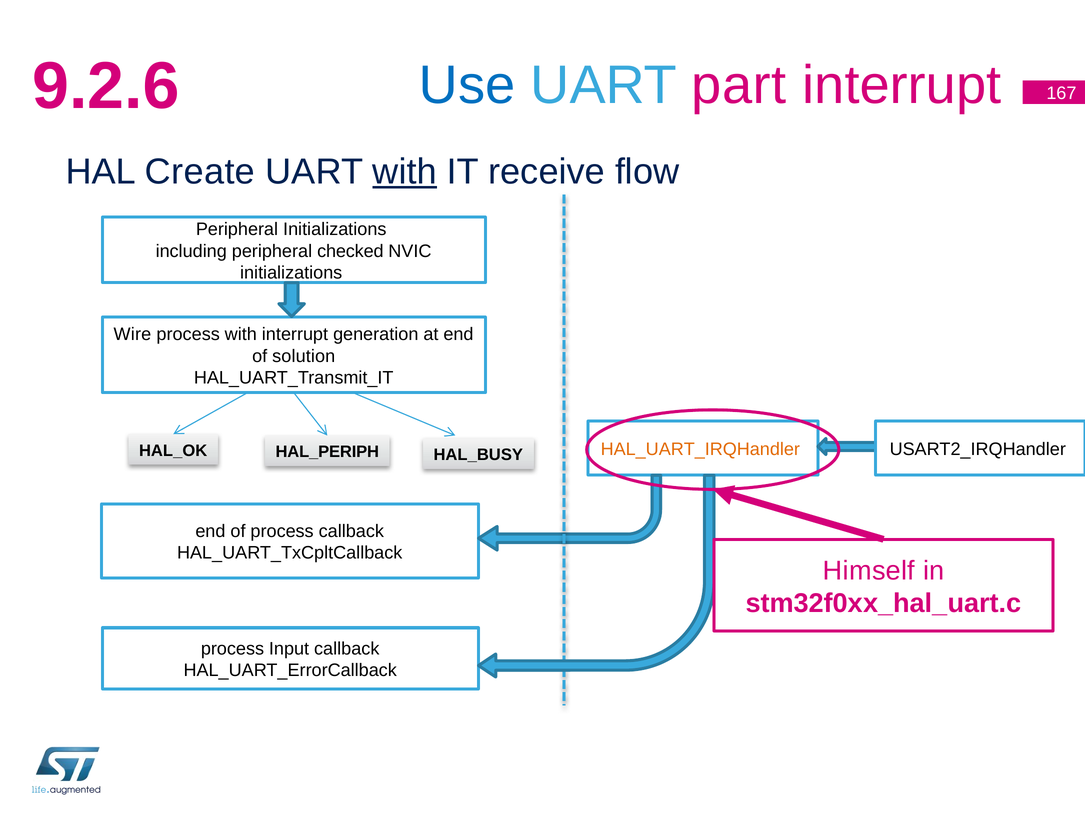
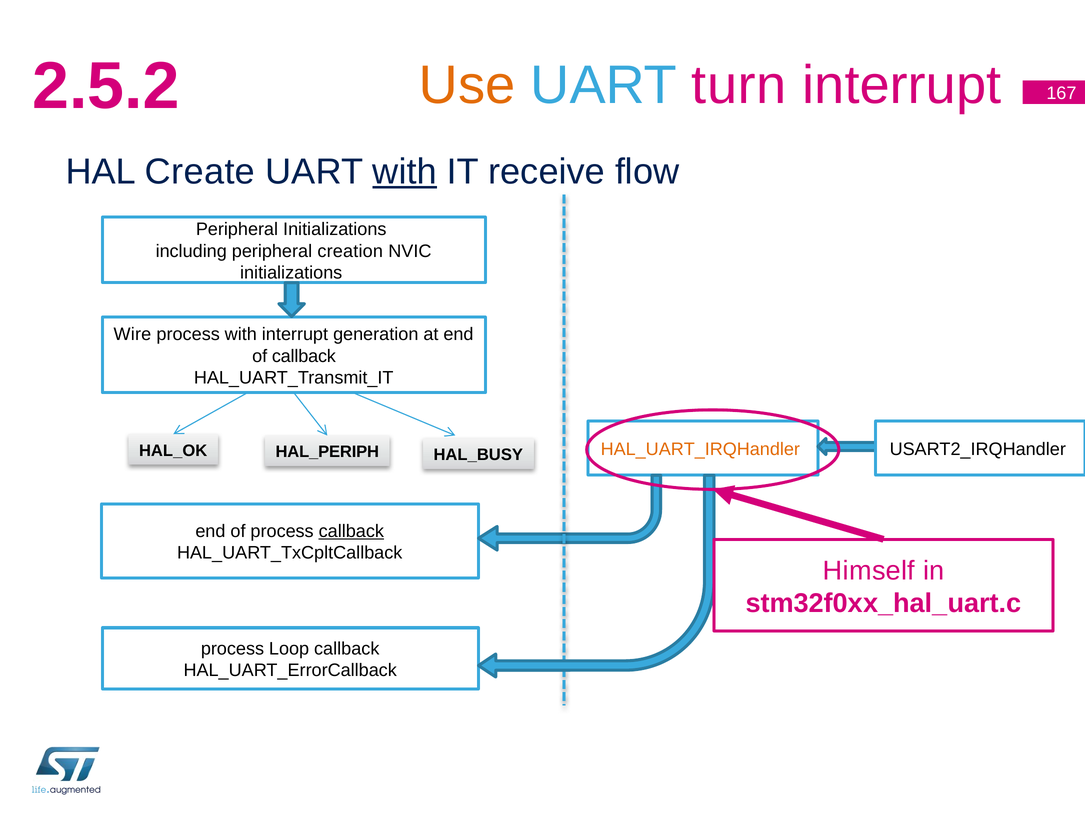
9.2.6: 9.2.6 -> 2.5.2 (106, 86)
Use colour: blue -> orange (467, 85)
part: part -> turn (739, 85)
checked: checked -> creation (350, 251)
of solution: solution -> callback (304, 356)
callback underline: none -> present (351, 531)
Input: Input -> Loop (289, 649)
